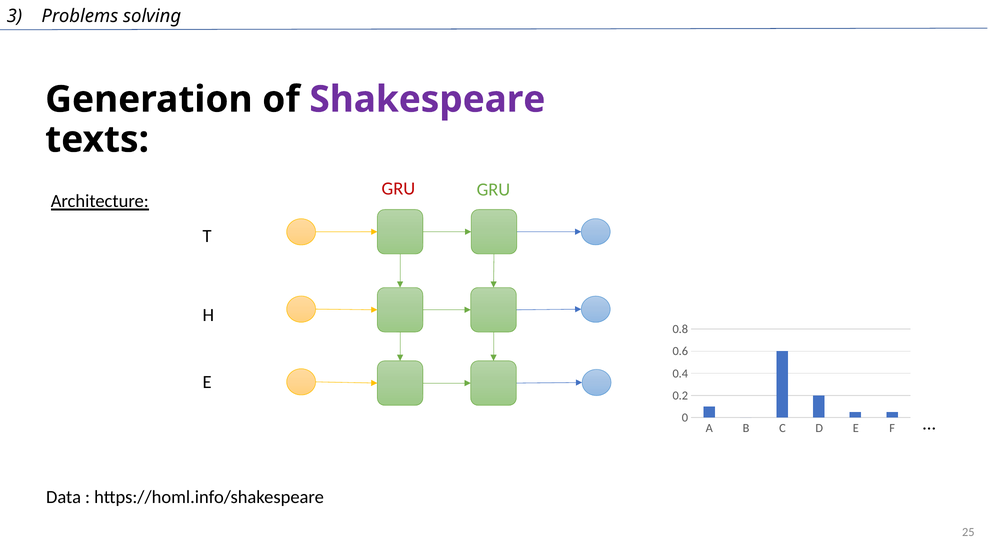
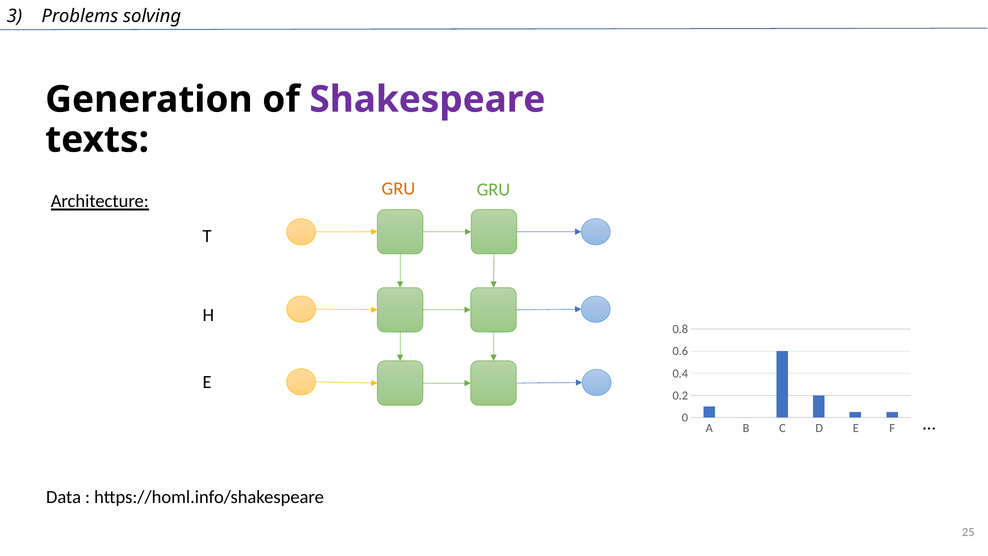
GRU colour: red -> orange (398, 189)
